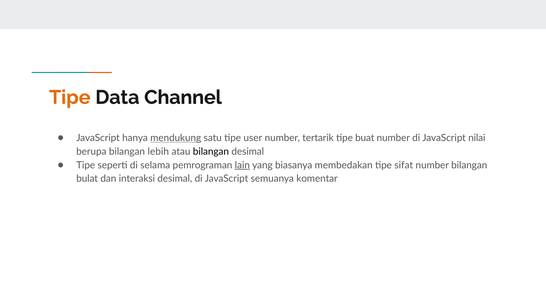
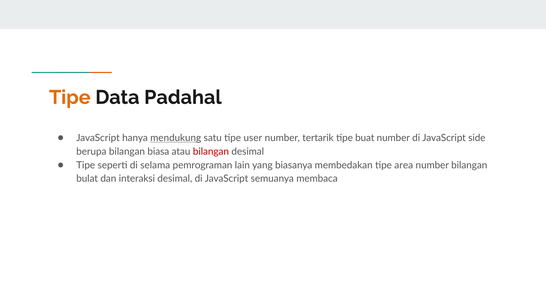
Channel: Channel -> Padahal (183, 97)
nilai: nilai -> side (477, 138)
lebih: lebih -> biasa (158, 152)
bilangan colour: black -> red (211, 152)
lain underline: present -> none (242, 165)
sifat: sifat -> area (404, 165)
komentar: komentar -> membaca (317, 179)
